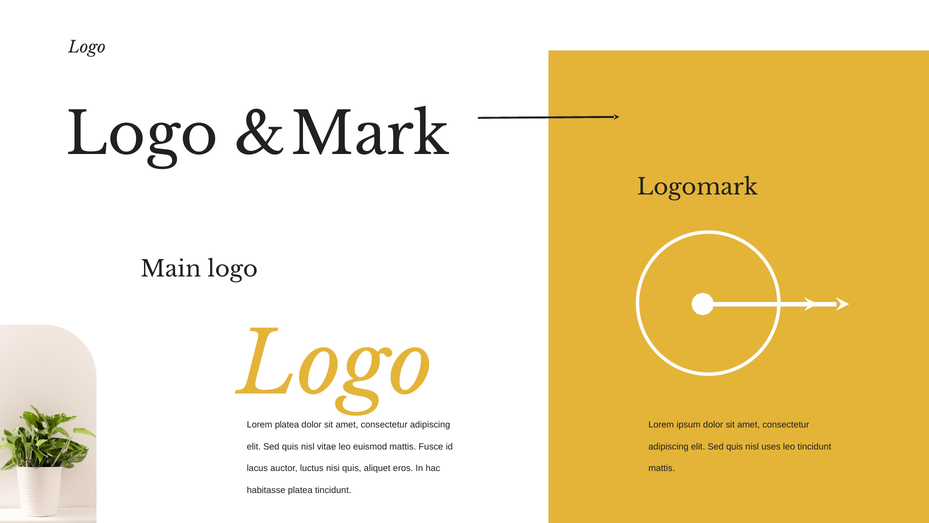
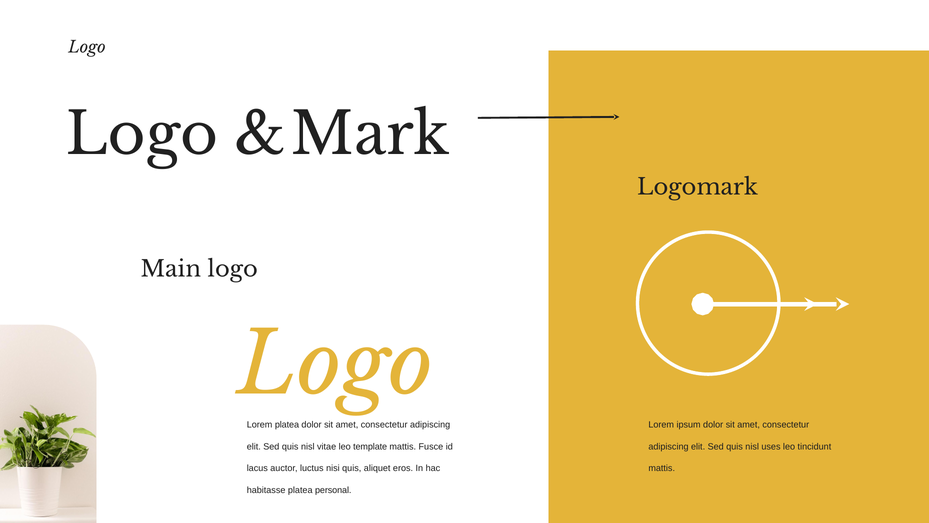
euismod: euismod -> template (370, 446)
platea tincidunt: tincidunt -> personal (333, 490)
